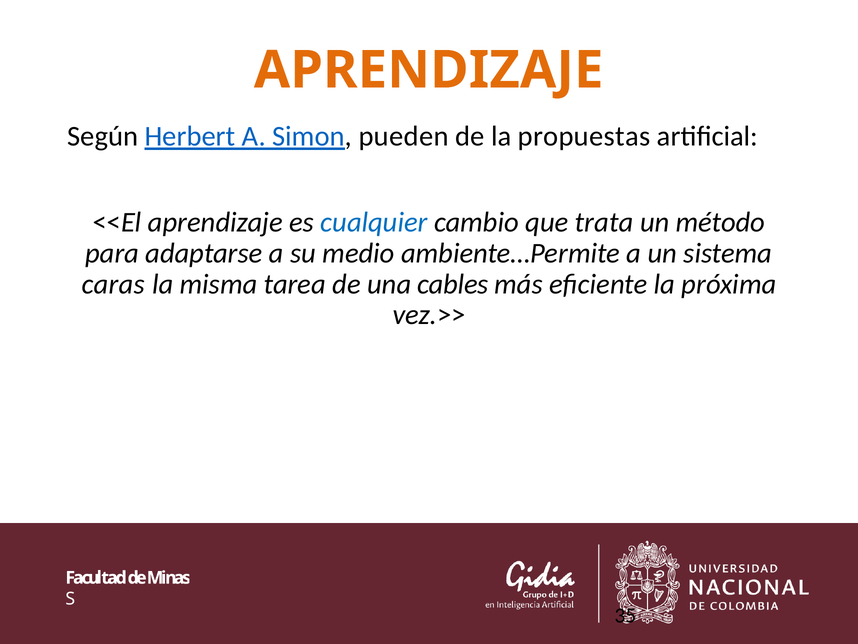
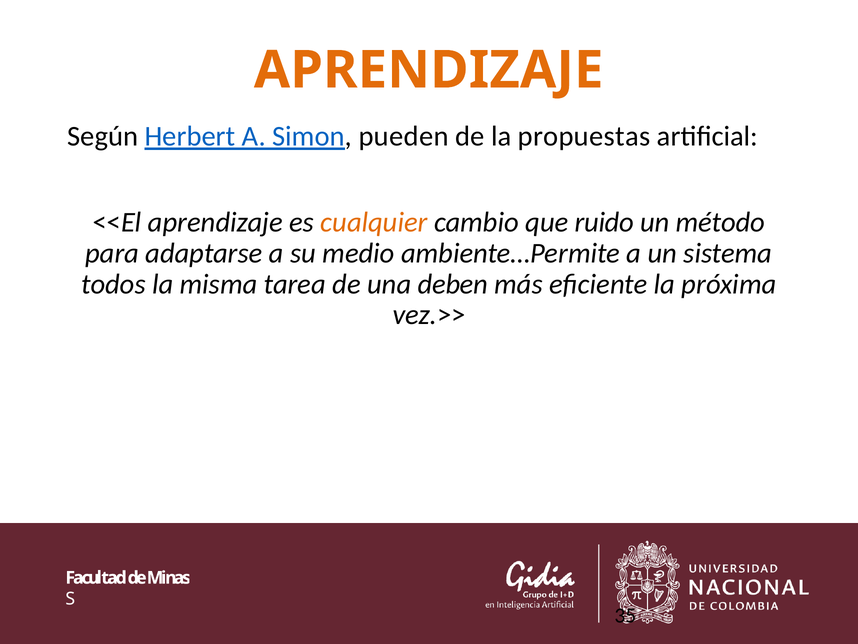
cualquier colour: blue -> orange (374, 222)
trata: trata -> ruido (604, 222)
caras: caras -> todos (113, 284)
cables: cables -> deben (453, 284)
